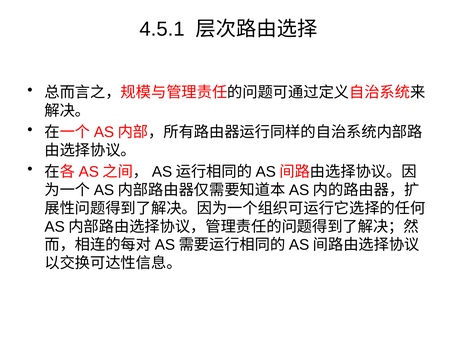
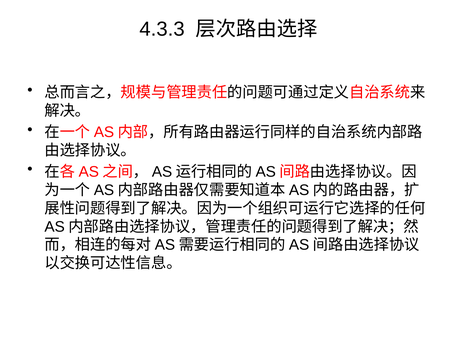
4.5.1: 4.5.1 -> 4.3.3 (162, 29)
